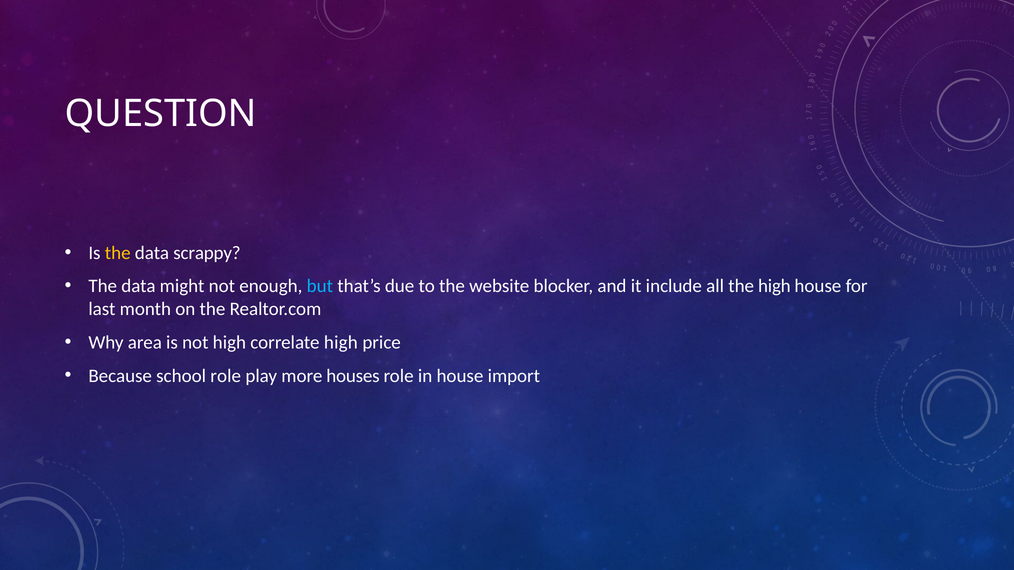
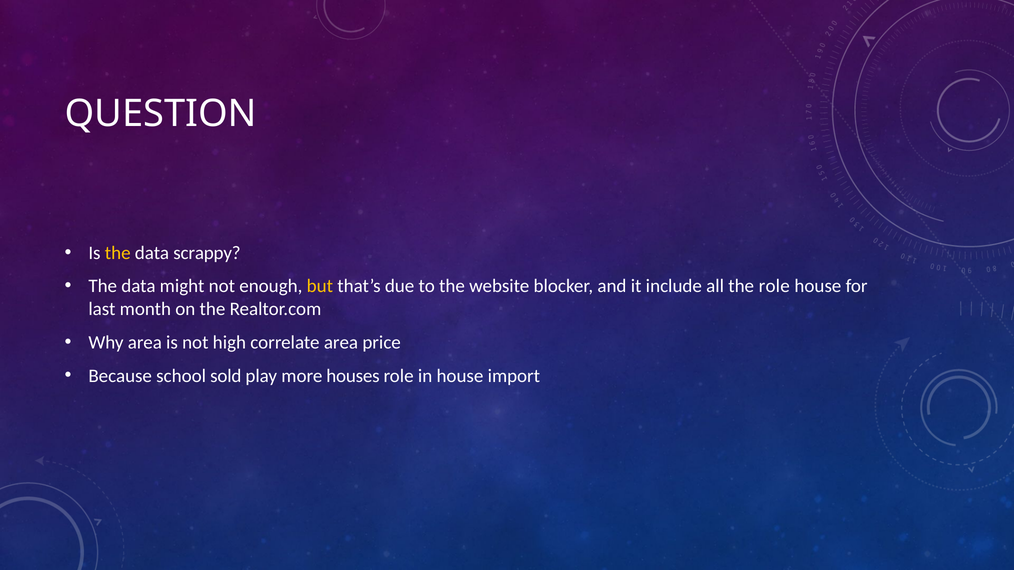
but colour: light blue -> yellow (320, 286)
the high: high -> role (774, 286)
correlate high: high -> area (341, 343)
school role: role -> sold (226, 376)
